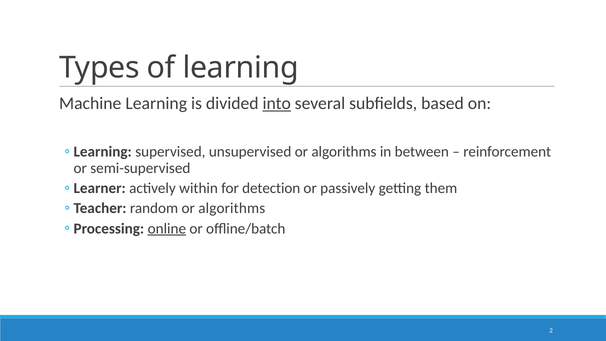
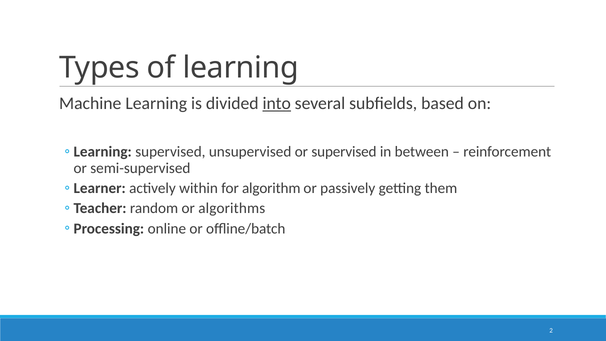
unsupervised or algorithms: algorithms -> supervised (344, 152)
detection: detection -> algorithm (271, 188)
online underline: present -> none (167, 228)
